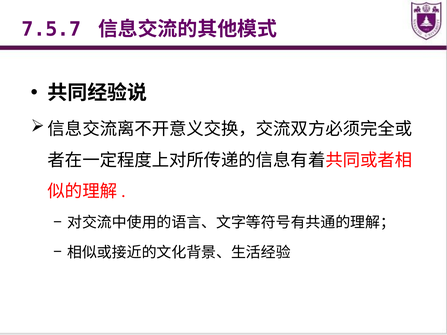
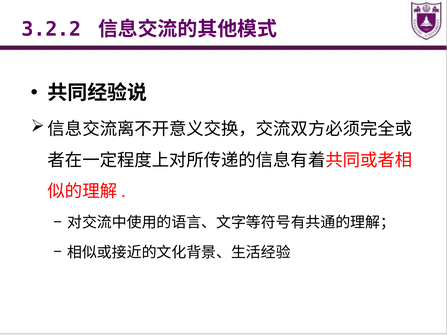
7.5.7: 7.5.7 -> 3.2.2 (51, 29)
